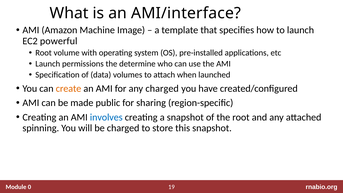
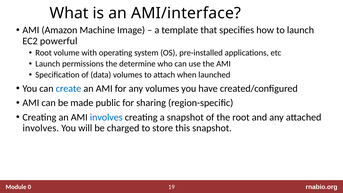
create colour: orange -> blue (69, 88)
any charged: charged -> volumes (162, 88)
spinning: spinning -> involves (41, 128)
